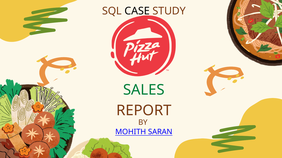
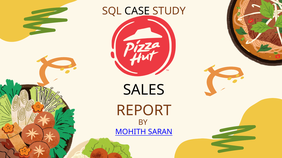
SALES colour: green -> black (144, 90)
